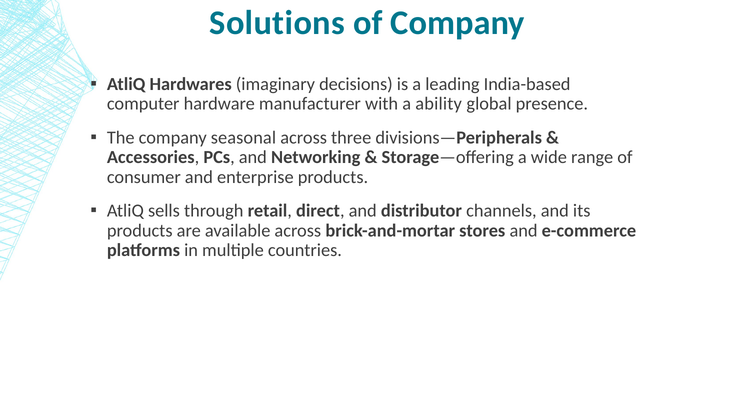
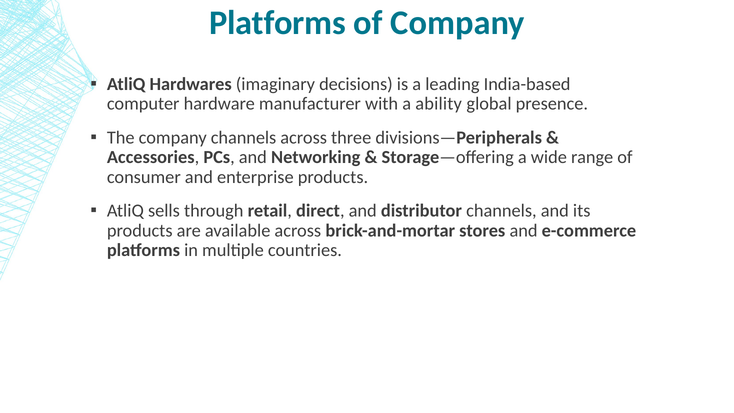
Solutions: Solutions -> Platforms (277, 23)
company seasonal: seasonal -> channels (244, 137)
